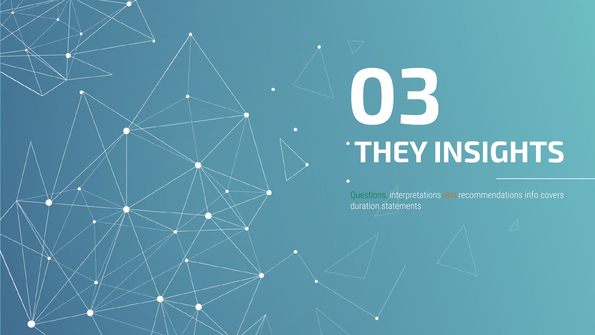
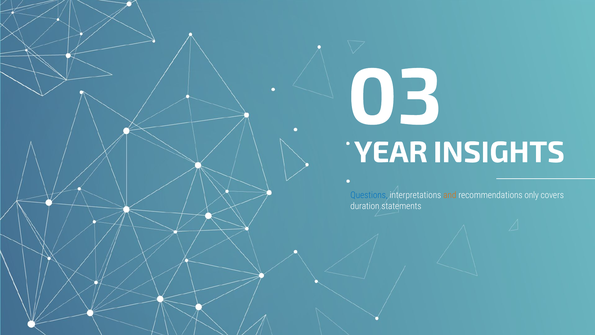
THEY: THEY -> YEAR (391, 152)
Questions colour: green -> blue (369, 195)
info: info -> only (532, 195)
